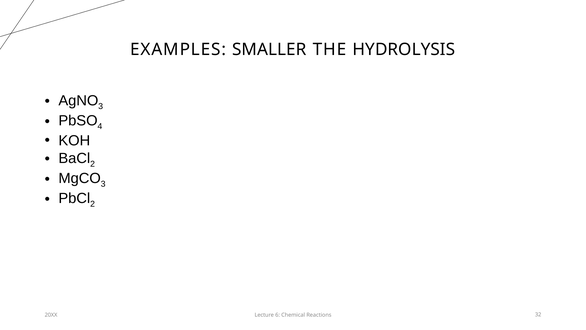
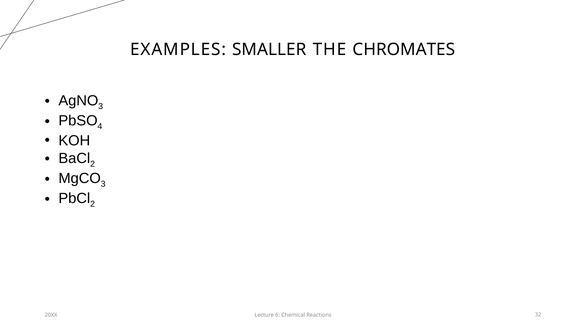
HYDROLYSIS: HYDROLYSIS -> CHROMATES (404, 49)
